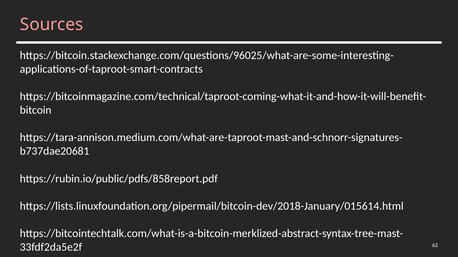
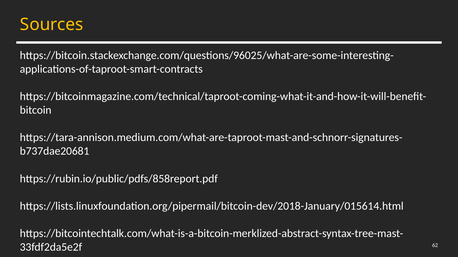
Sources colour: pink -> yellow (52, 25)
